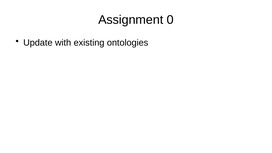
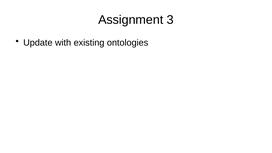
0: 0 -> 3 (170, 20)
